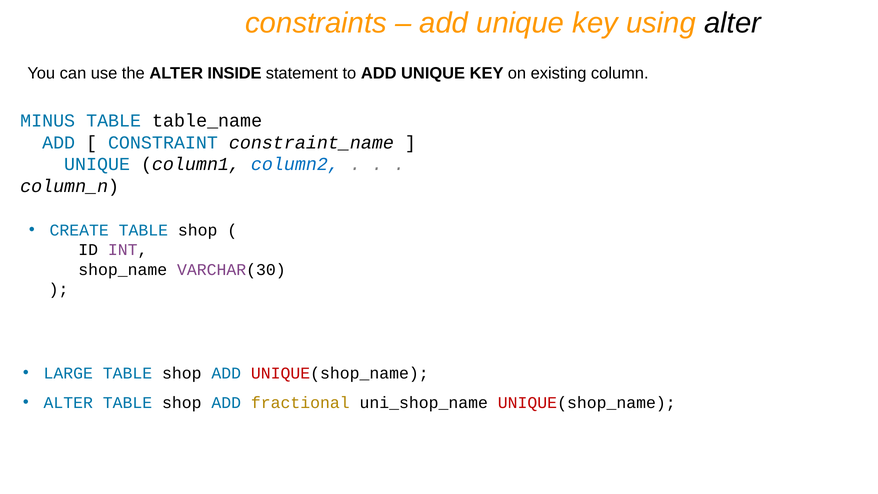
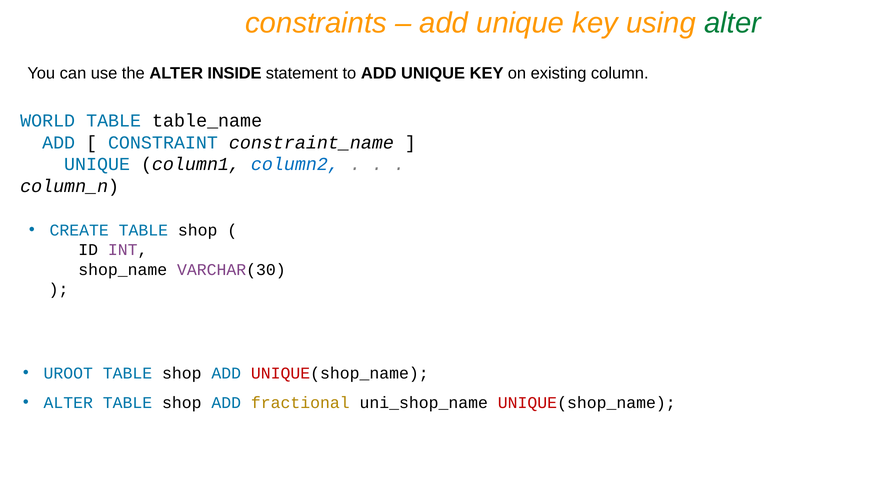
alter colour: black -> green (733, 23)
MINUS: MINUS -> WORLD (48, 120)
LARGE: LARGE -> UROOT (68, 373)
